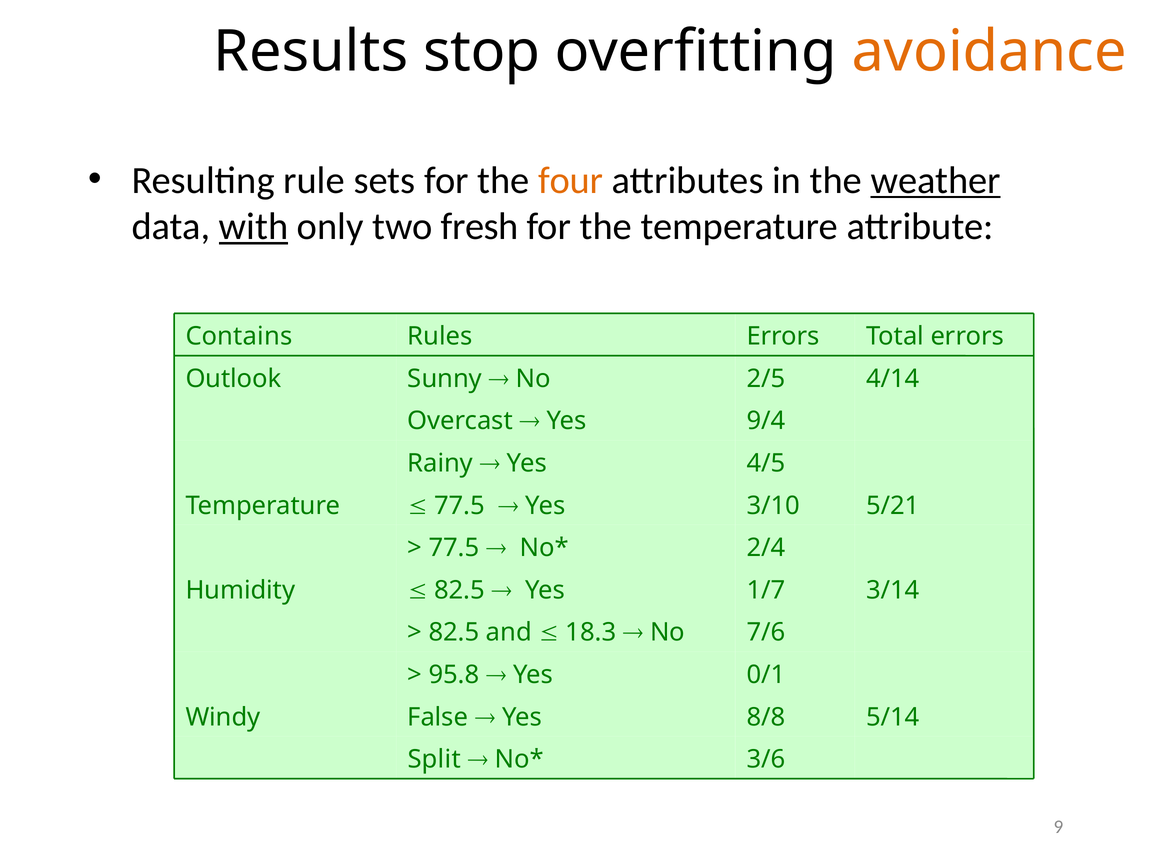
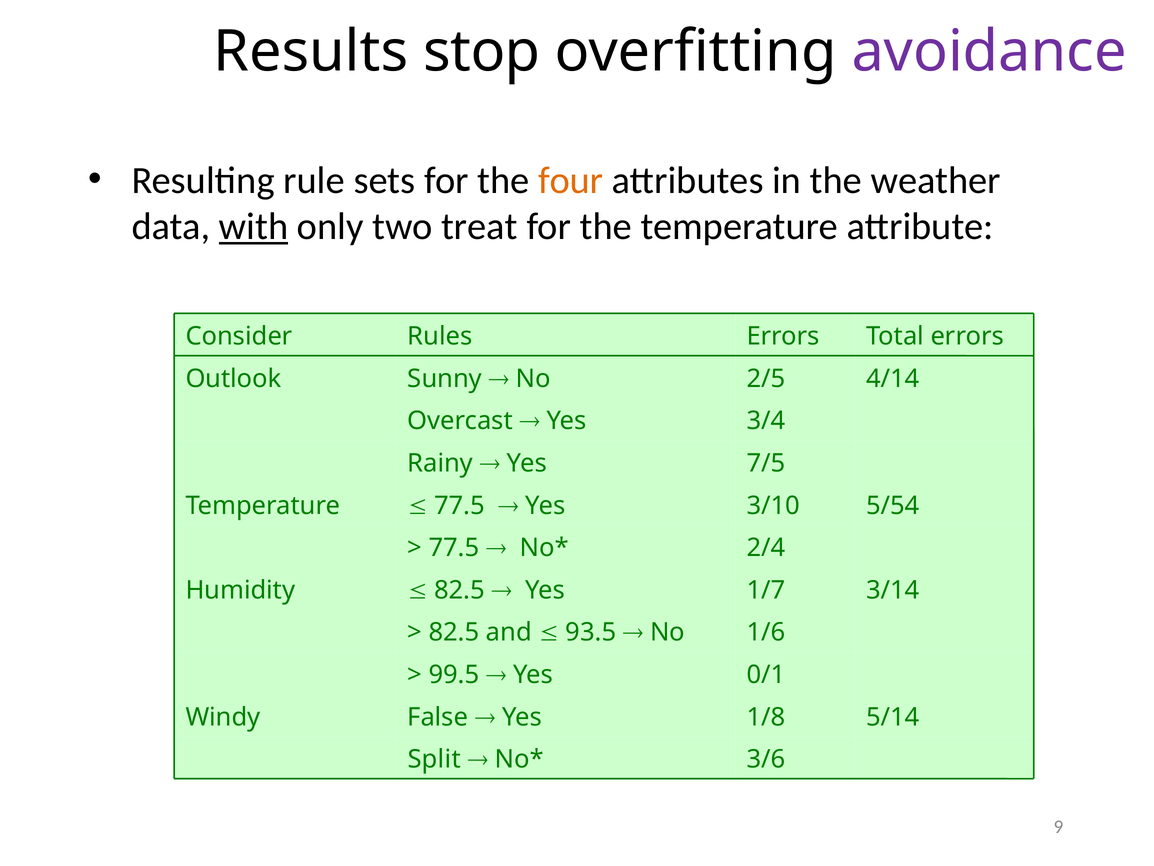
avoidance colour: orange -> purple (989, 51)
weather underline: present -> none (936, 180)
fresh: fresh -> treat (479, 226)
Contains: Contains -> Consider (239, 336)
9/4: 9/4 -> 3/4 (766, 421)
4/5: 4/5 -> 7/5 (766, 463)
5/21: 5/21 -> 5/54 (893, 505)
18.3: 18.3 -> 93.5 (591, 632)
7/6: 7/6 -> 1/6 (766, 632)
95.8: 95.8 -> 99.5 (454, 674)
8/8: 8/8 -> 1/8 (766, 717)
